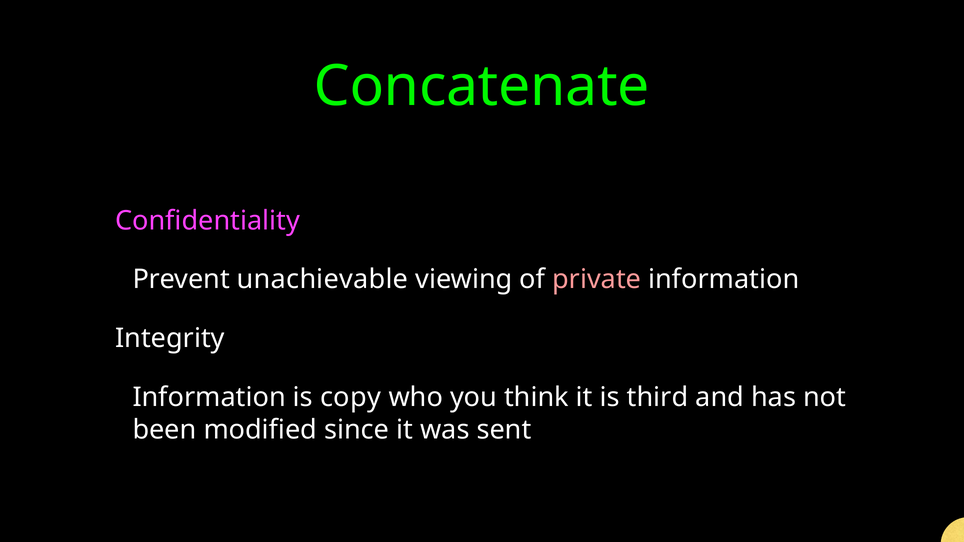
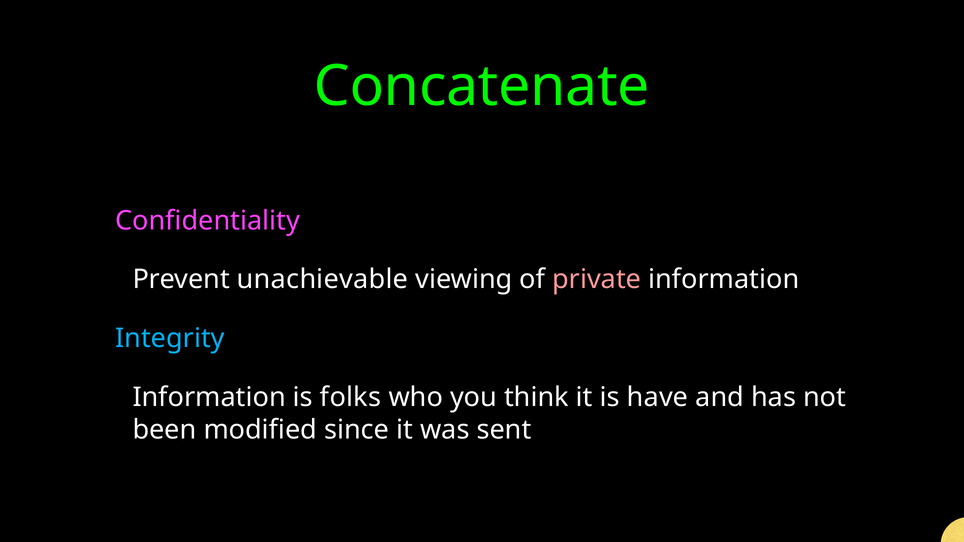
Integrity colour: white -> light blue (170, 339)
copy: copy -> folks (351, 397)
third: third -> have (657, 397)
